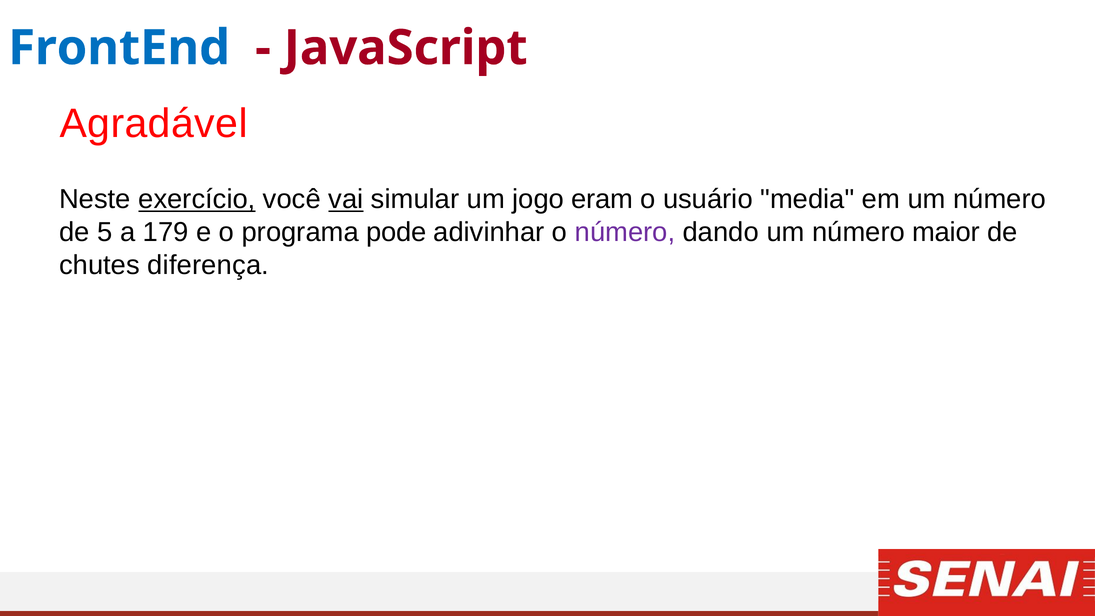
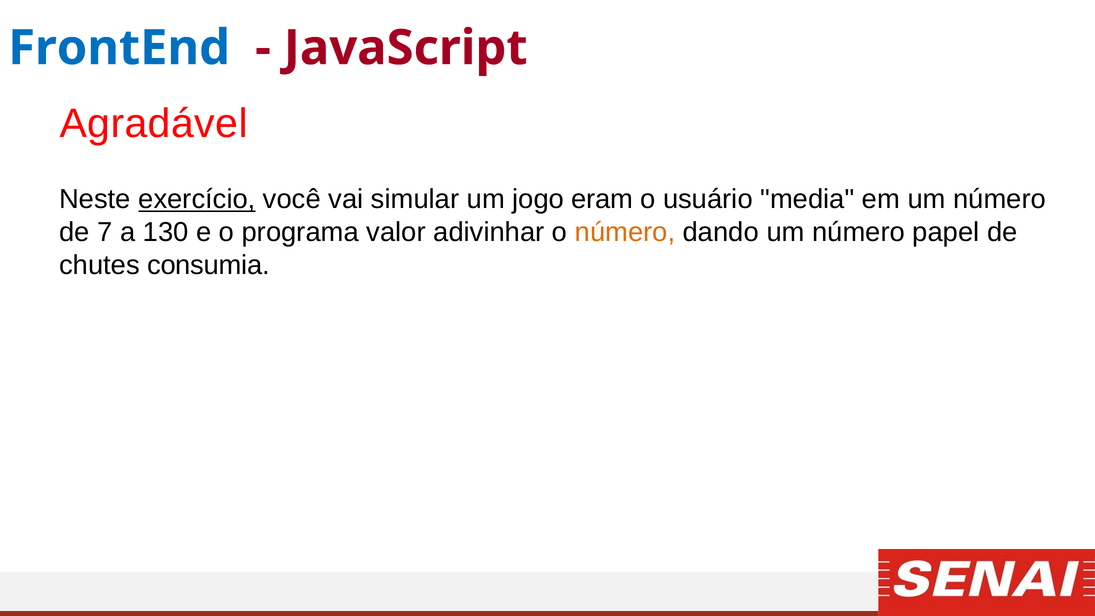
vai underline: present -> none (346, 199)
5: 5 -> 7 (105, 232)
179: 179 -> 130 (166, 232)
pode: pode -> valor (396, 232)
número colour: purple -> orange (625, 232)
maior: maior -> papel (946, 232)
diferença: diferença -> consumia (208, 265)
